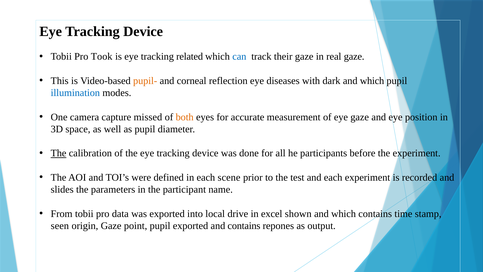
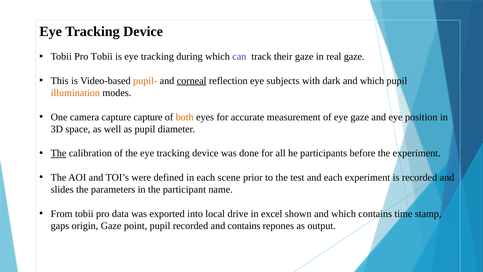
Pro Took: Took -> Tobii (102, 57)
related: related -> during (190, 57)
can colour: blue -> purple (239, 57)
corneal underline: none -> present (192, 81)
diseases: diseases -> subjects (283, 81)
illumination colour: blue -> orange (75, 93)
capture missed: missed -> capture (148, 117)
seen: seen -> gaps (60, 226)
pupil exported: exported -> recorded (191, 226)
